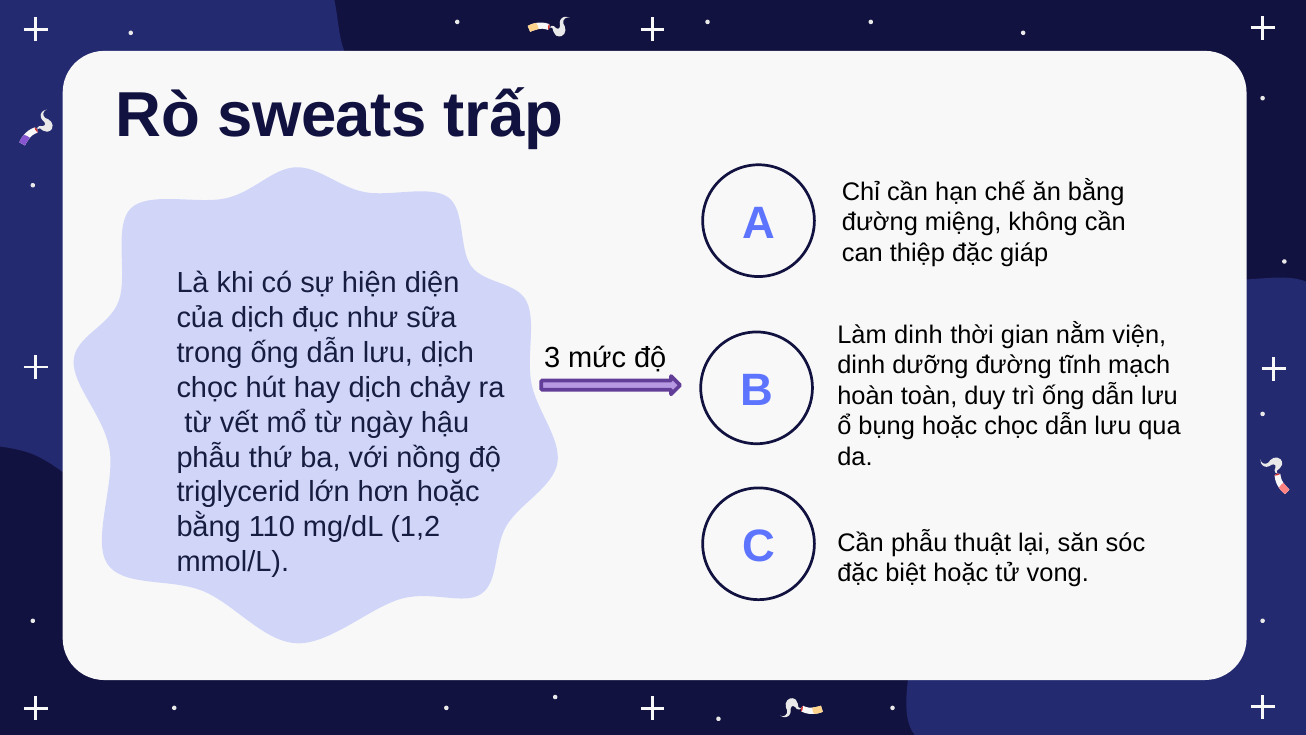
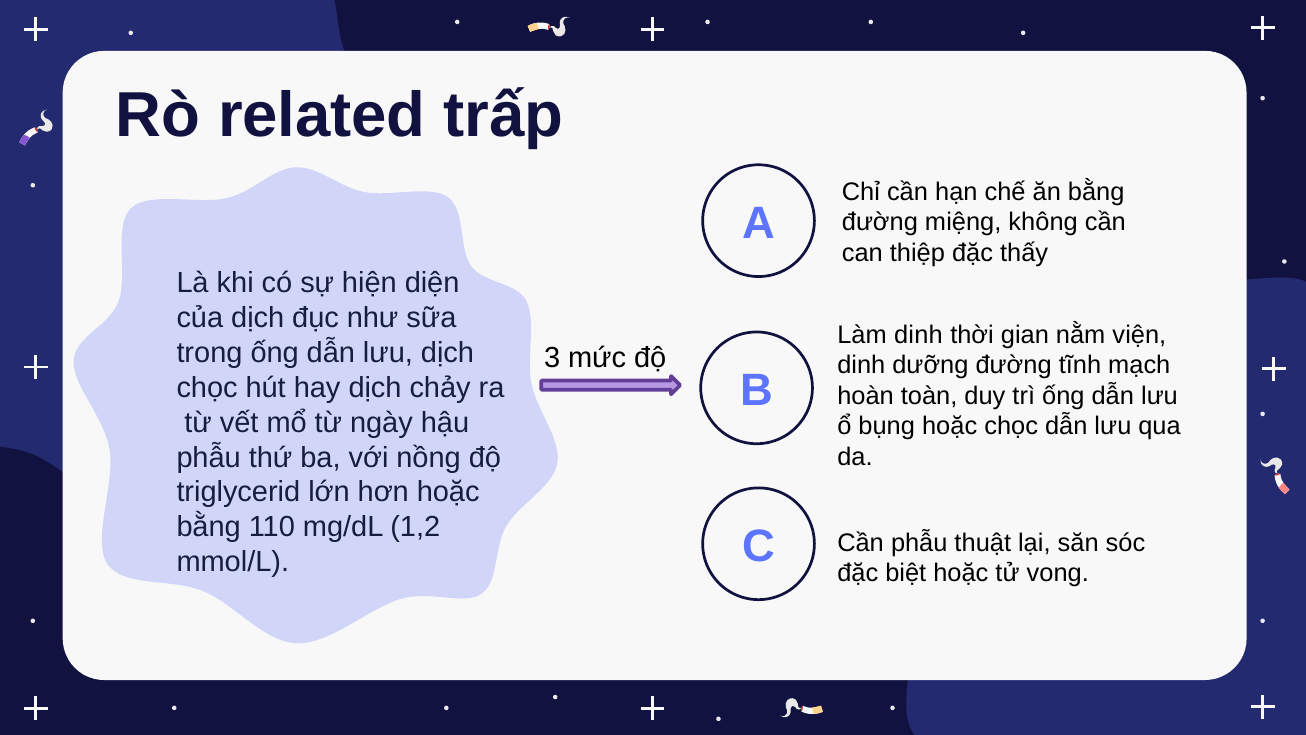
sweats: sweats -> related (322, 116)
giáp: giáp -> thấy (1024, 253)
